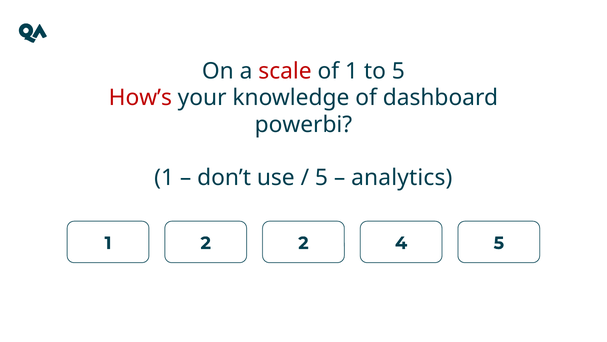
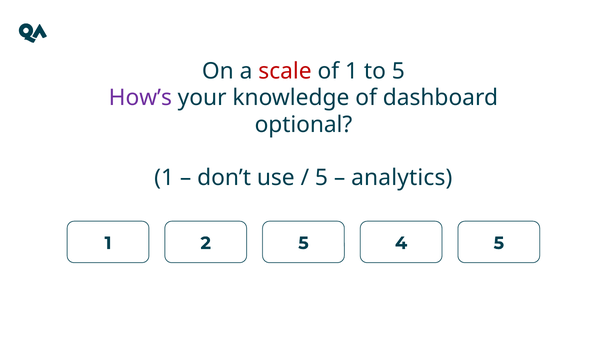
How’s colour: red -> purple (140, 98)
powerbi: powerbi -> optional (303, 124)
2 2: 2 -> 5 (303, 243)
